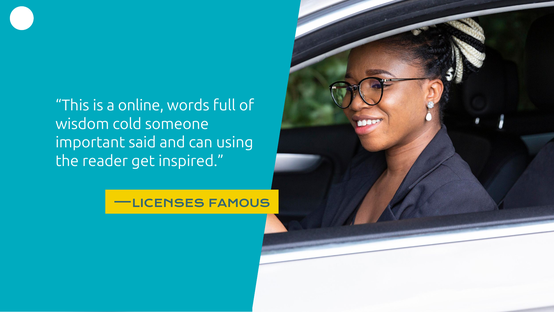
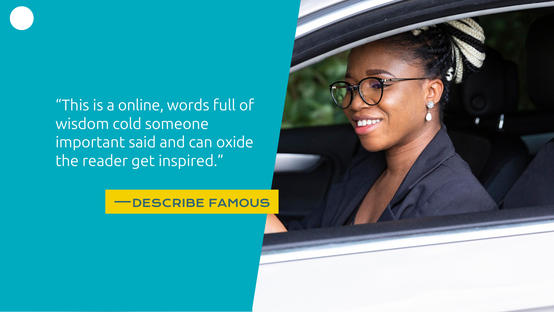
using: using -> oxide (235, 142)
LICENSES: LICENSES -> DESCRIBE (168, 203)
